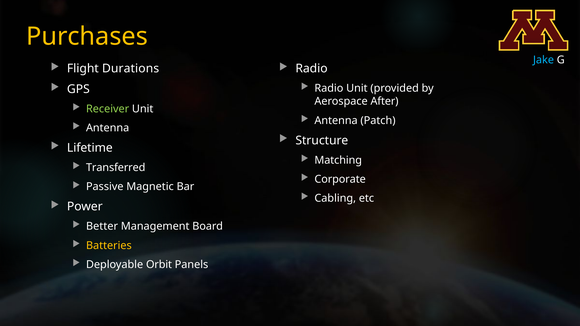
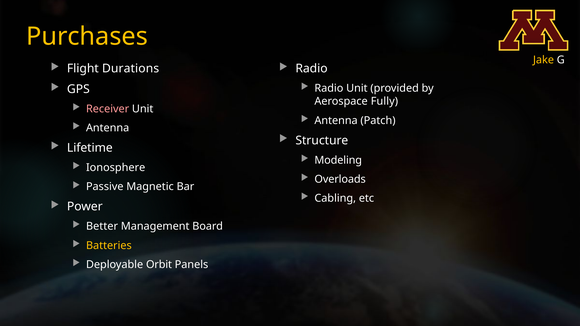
Jake colour: light blue -> yellow (544, 60)
After: After -> Fully (384, 101)
Receiver colour: light green -> pink (108, 109)
Matching: Matching -> Modeling (338, 160)
Transferred: Transferred -> Ionosphere (116, 168)
Corporate: Corporate -> Overloads (340, 179)
